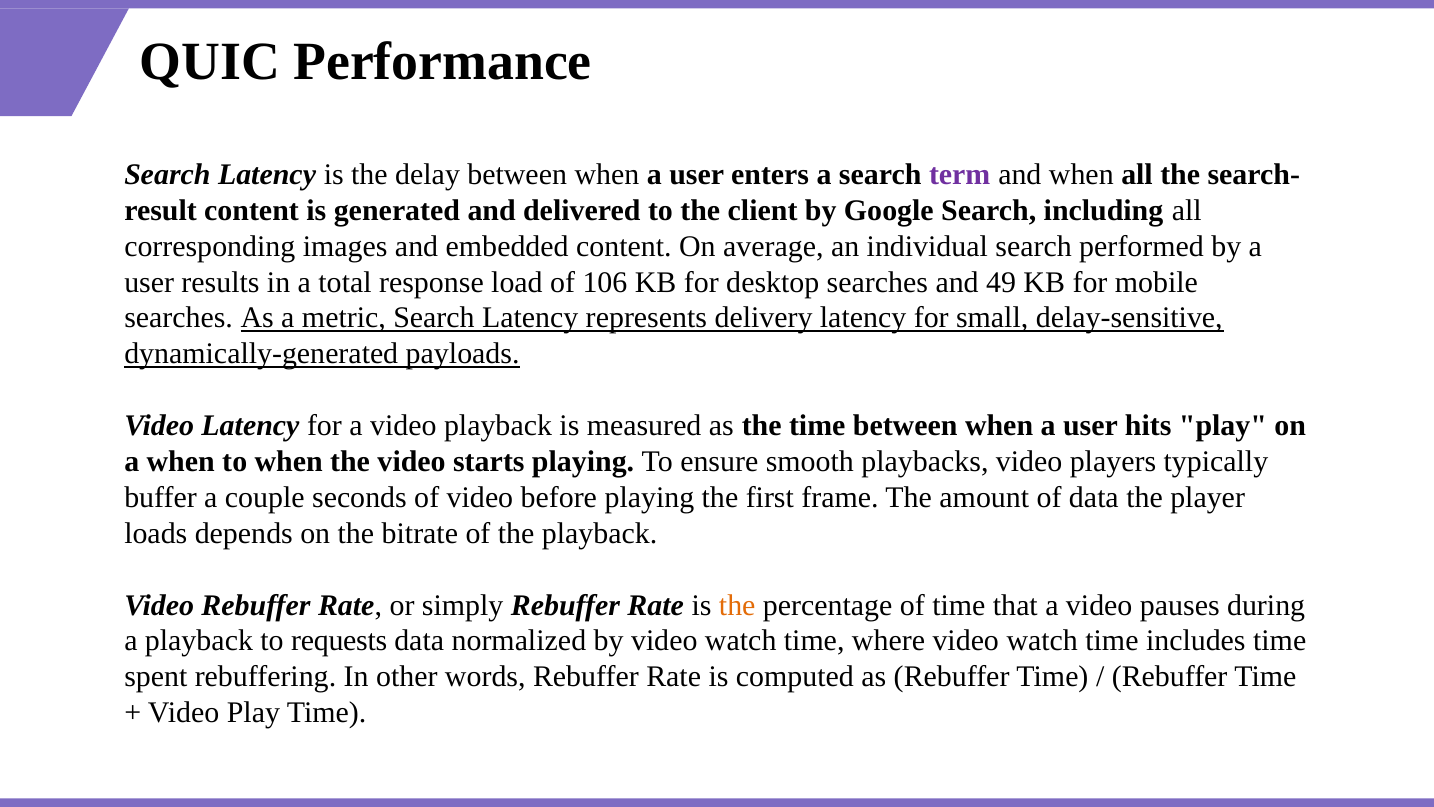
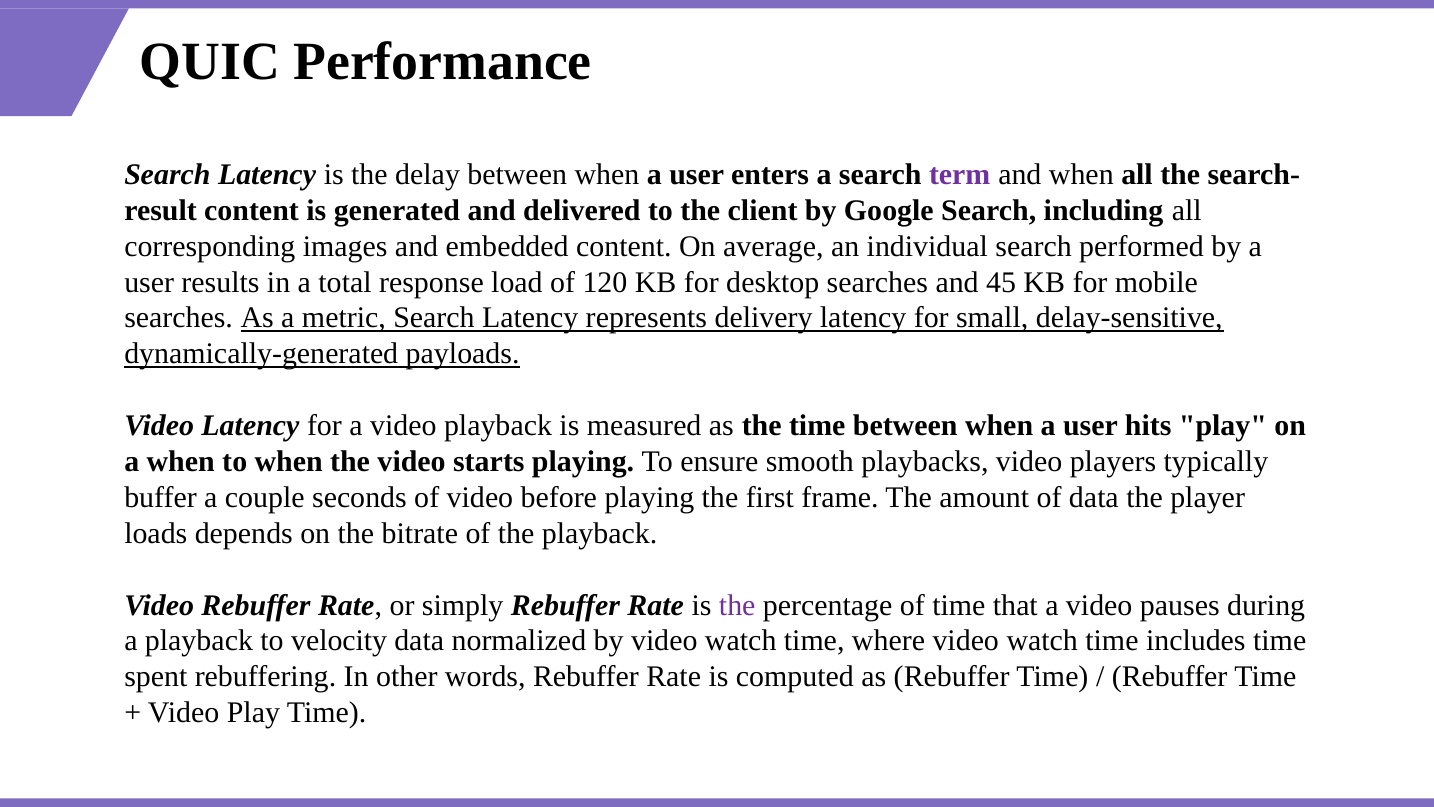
106: 106 -> 120 (605, 282)
49: 49 -> 45 (1001, 282)
the colour: orange -> purple (737, 605)
requests: requests -> velocity (339, 641)
